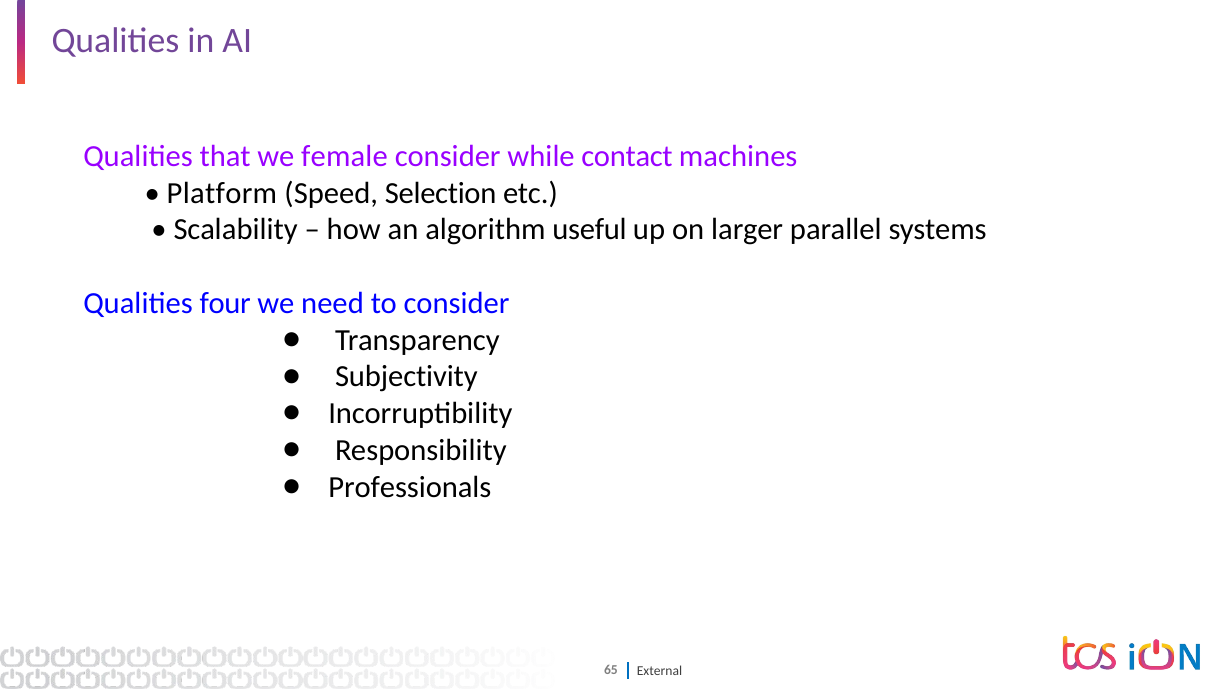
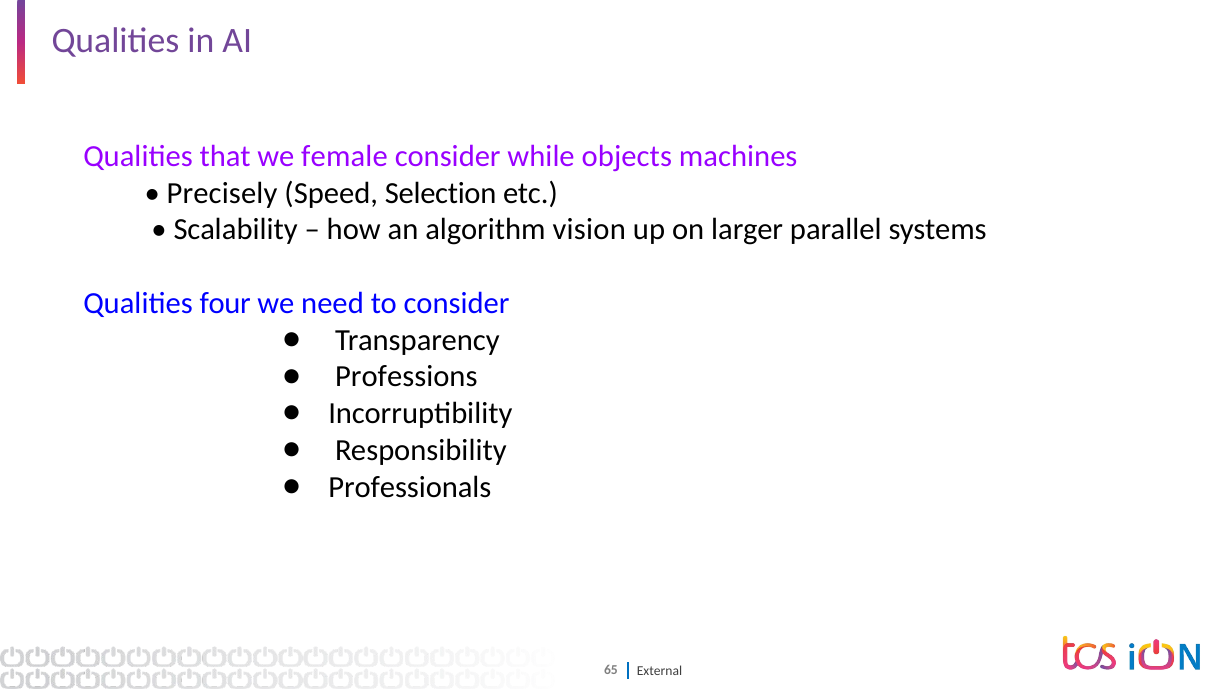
contact: contact -> objects (627, 156)
Platform: Platform -> Precisely (222, 193)
useful: useful -> vision (589, 230)
Subjectivity: Subjectivity -> Professions (406, 377)
